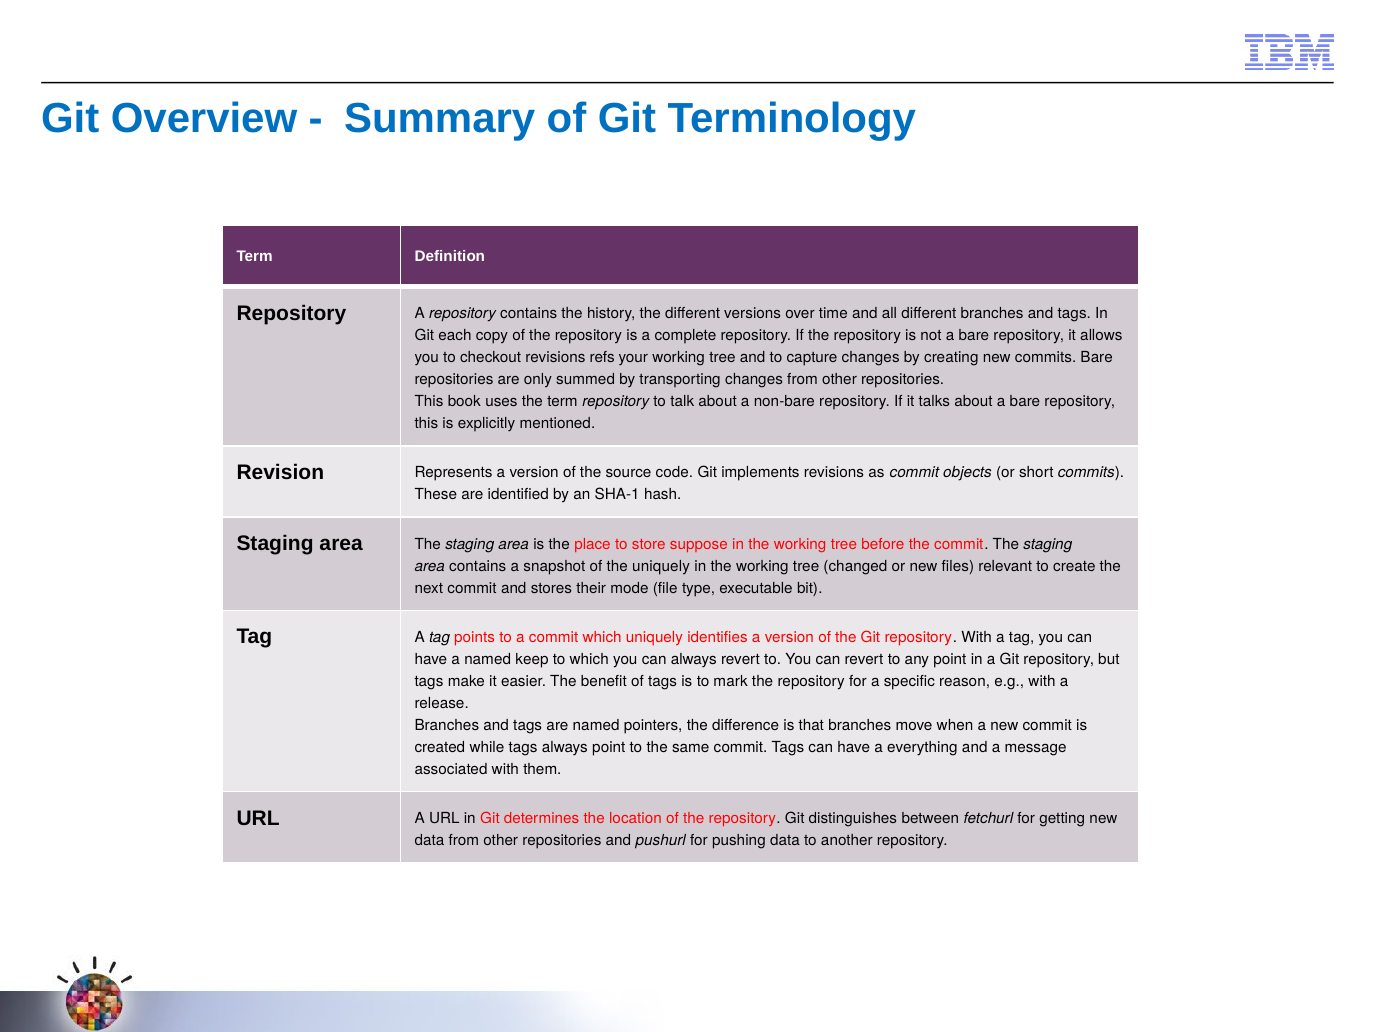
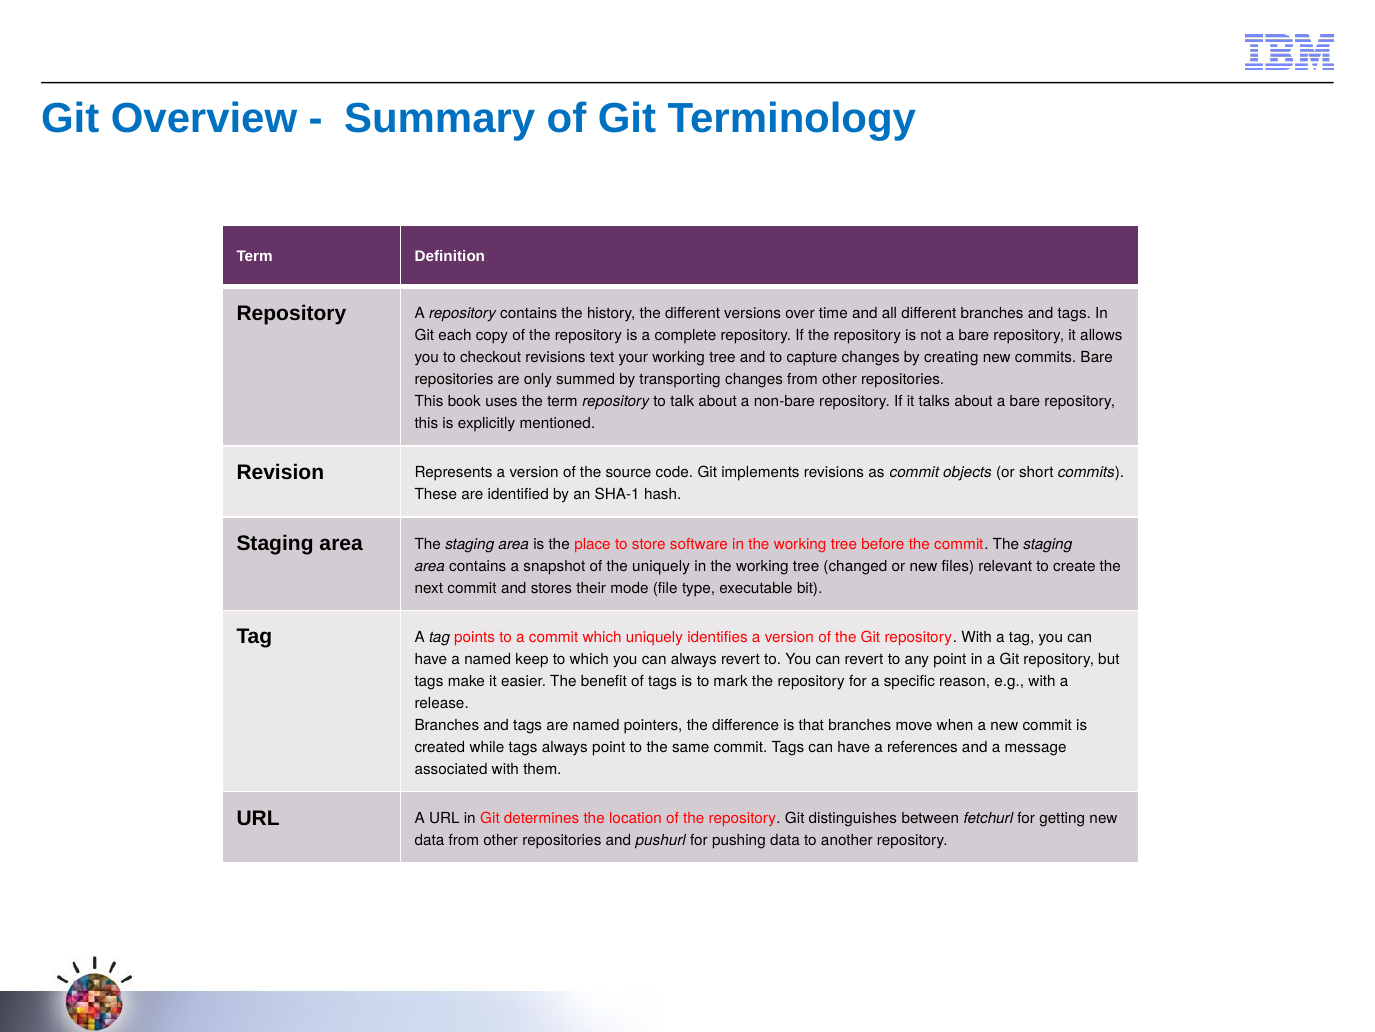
refs: refs -> text (602, 357)
suppose: suppose -> software (699, 544)
everything: everything -> references (922, 747)
